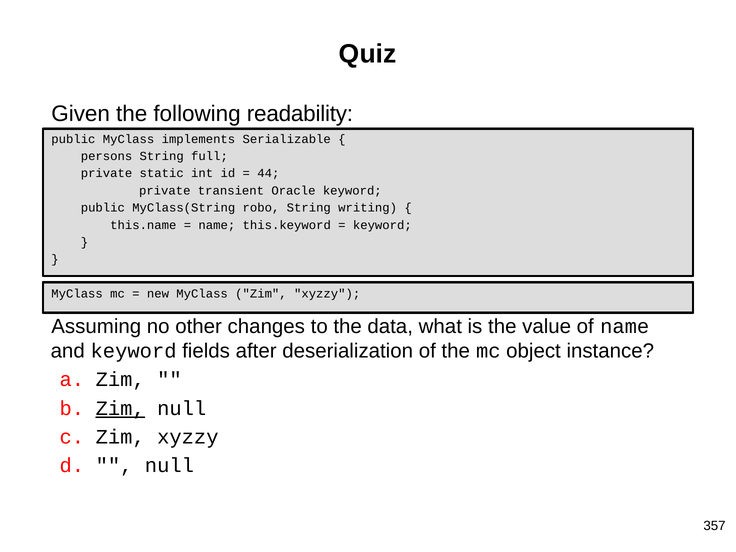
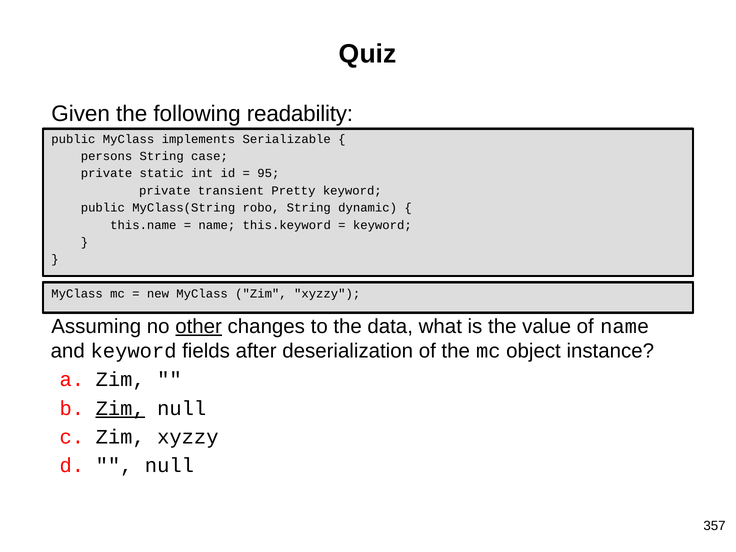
full: full -> case (209, 156)
44: 44 -> 95 (268, 173)
Oracle: Oracle -> Pretty (293, 191)
writing: writing -> dynamic (368, 208)
other underline: none -> present (199, 327)
